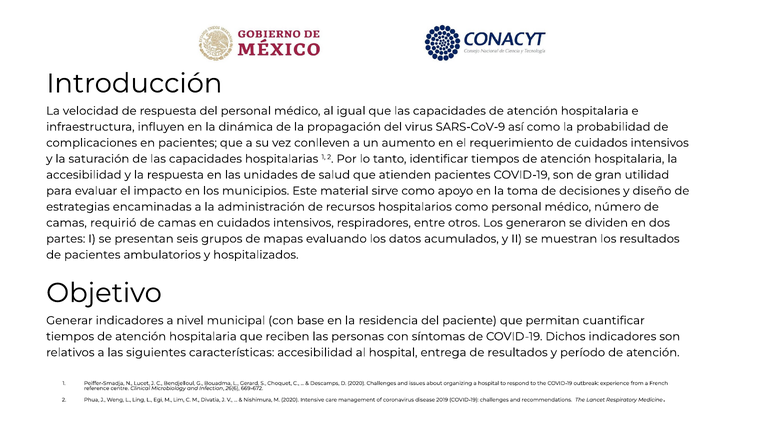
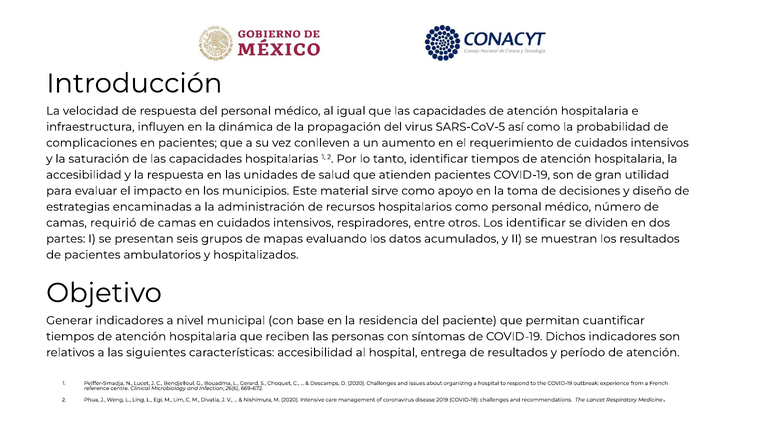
SARS-CoV-9: SARS-CoV-9 -> SARS-CoV-5 (470, 127)
Los generaron: generaron -> identificar (536, 223)
